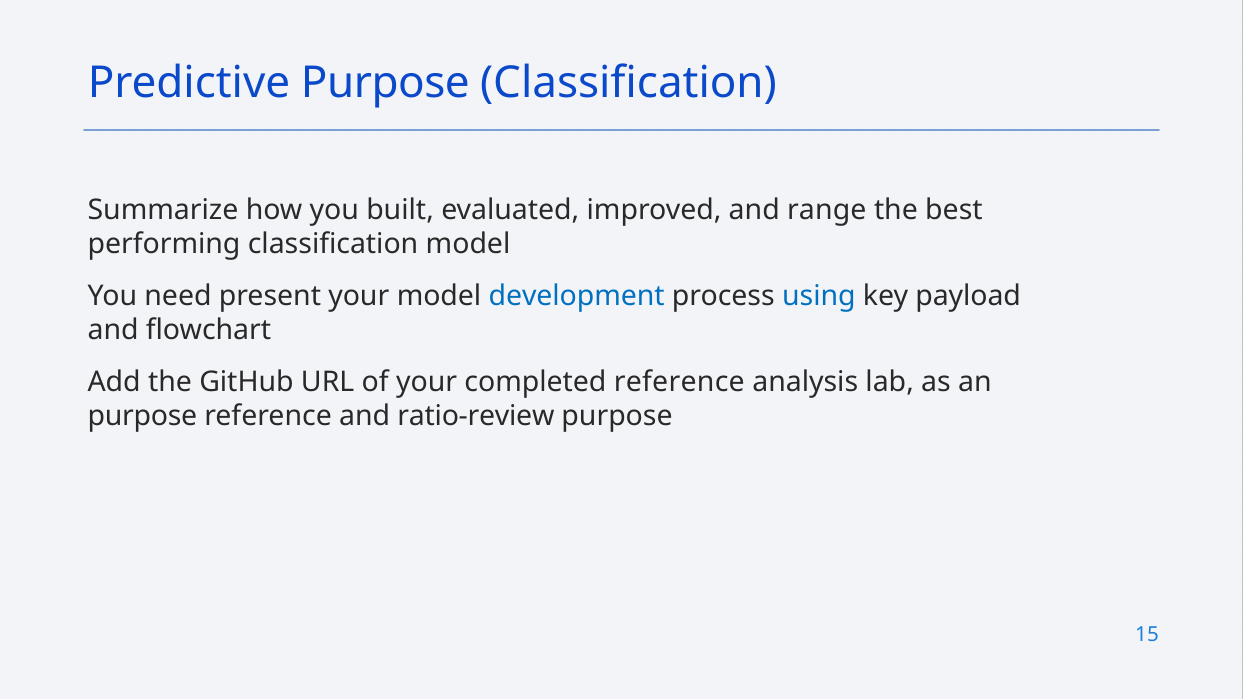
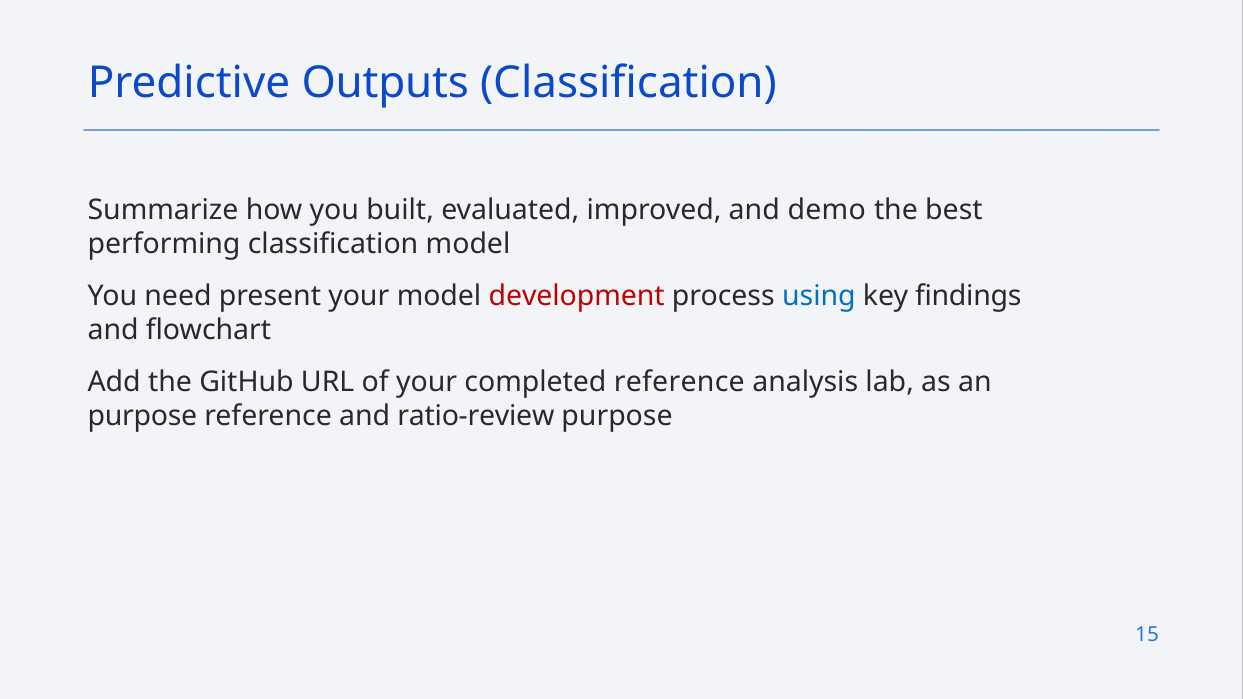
Predictive Purpose: Purpose -> Outputs (385, 83)
range: range -> demo (827, 210)
development colour: blue -> red (577, 296)
payload: payload -> findings (968, 296)
